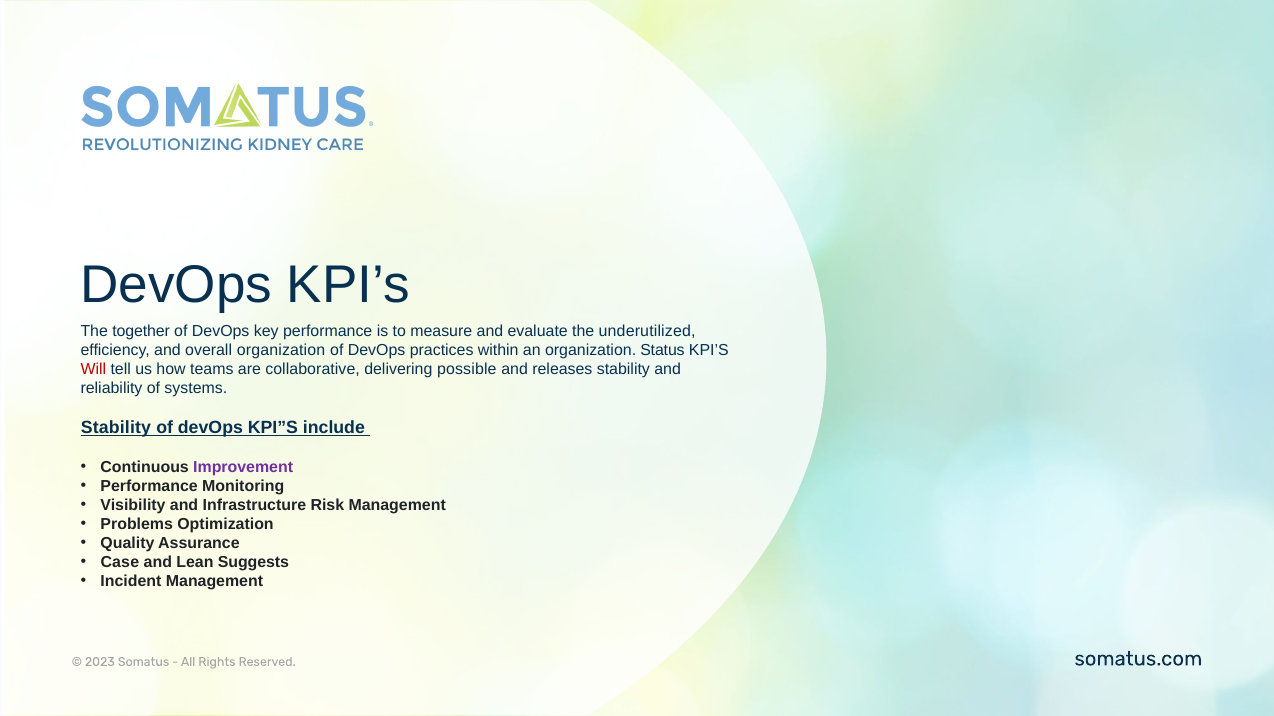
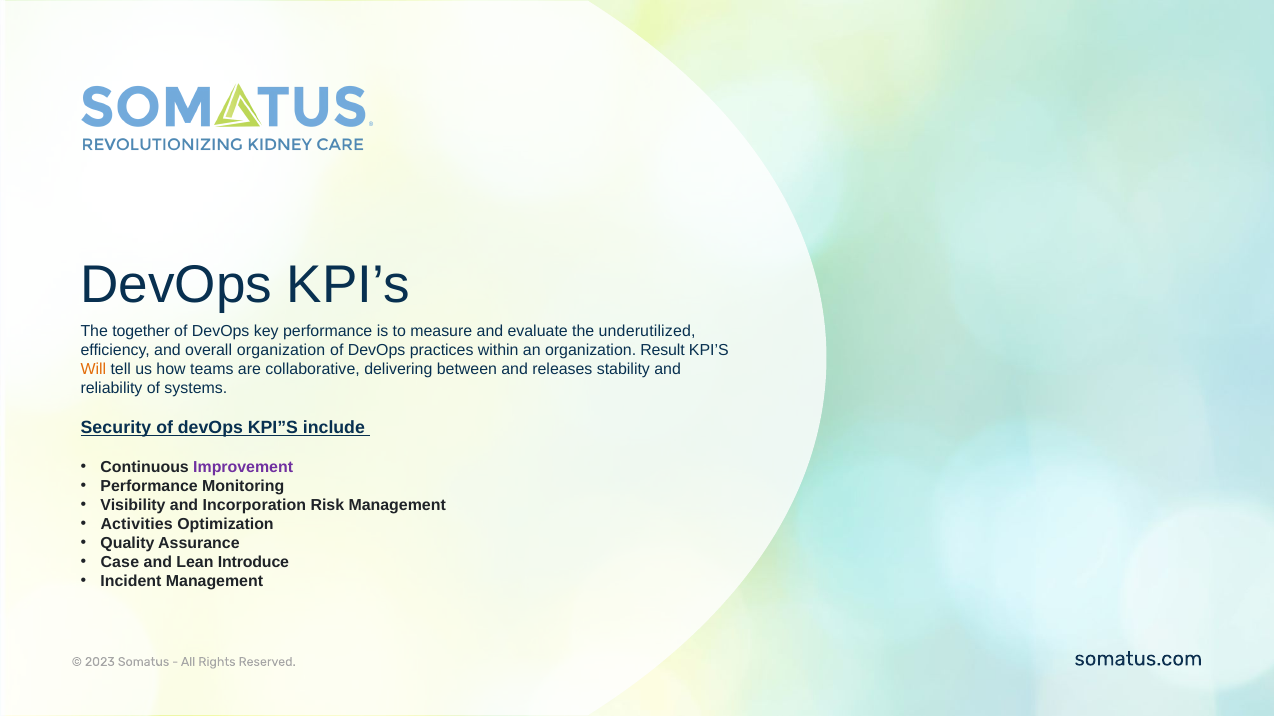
Status: Status -> Result (662, 350)
Will colour: red -> orange (93, 370)
possible: possible -> between (467, 370)
Stability: Stability -> Security (116, 428)
Infrastructure: Infrastructure -> Incorporation (254, 505)
Problems: Problems -> Activities (137, 525)
Suggests: Suggests -> Introduce (253, 563)
